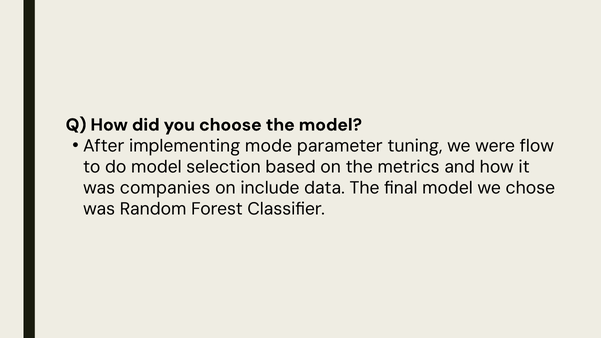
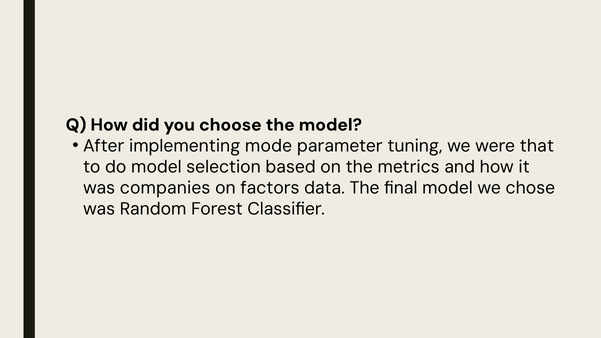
flow: flow -> that (537, 146)
include: include -> factors (270, 188)
